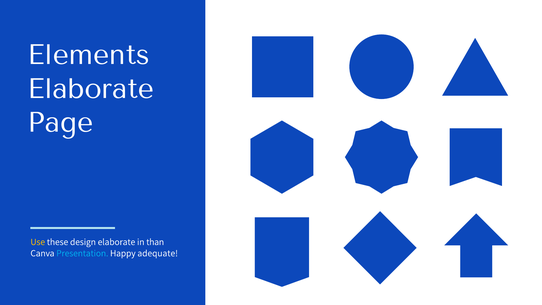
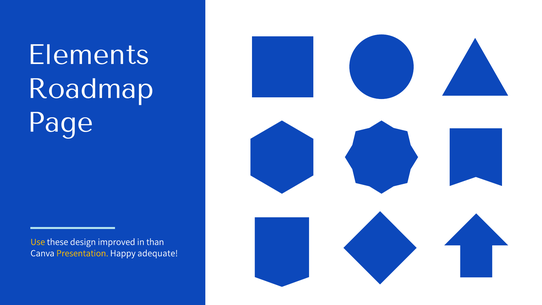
Elaborate: Elaborate -> Roadmap (91, 89)
design elaborate: elaborate -> improved (116, 242)
Presentation colour: light blue -> yellow (82, 253)
